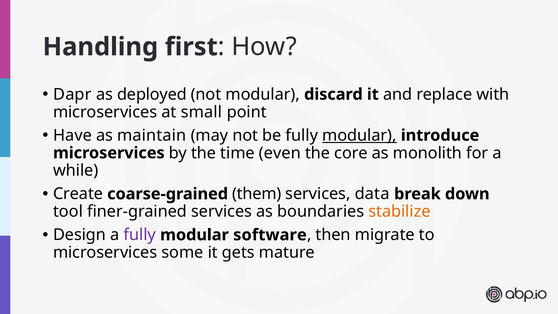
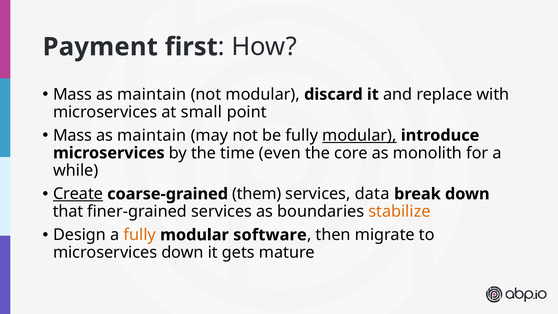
Handling: Handling -> Payment (100, 47)
Dapr: Dapr -> Mass (73, 94)
deployed: deployed -> maintain (152, 94)
Have: Have -> Mass (73, 135)
Create underline: none -> present (78, 194)
tool: tool -> that (68, 211)
fully colour: purple -> orange (140, 235)
microservices some: some -> down (183, 252)
